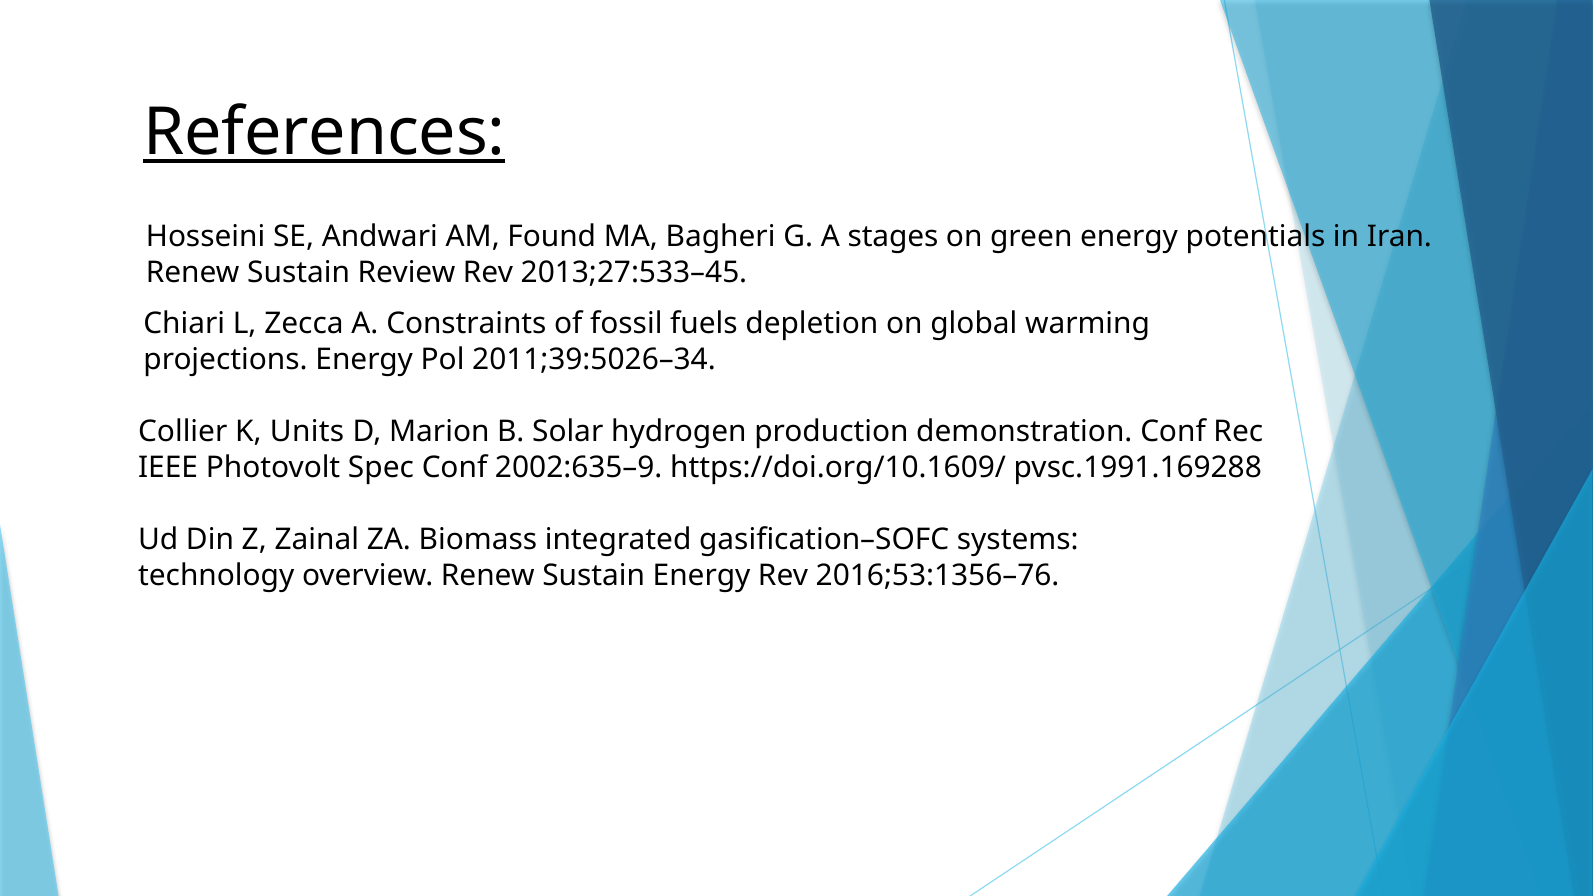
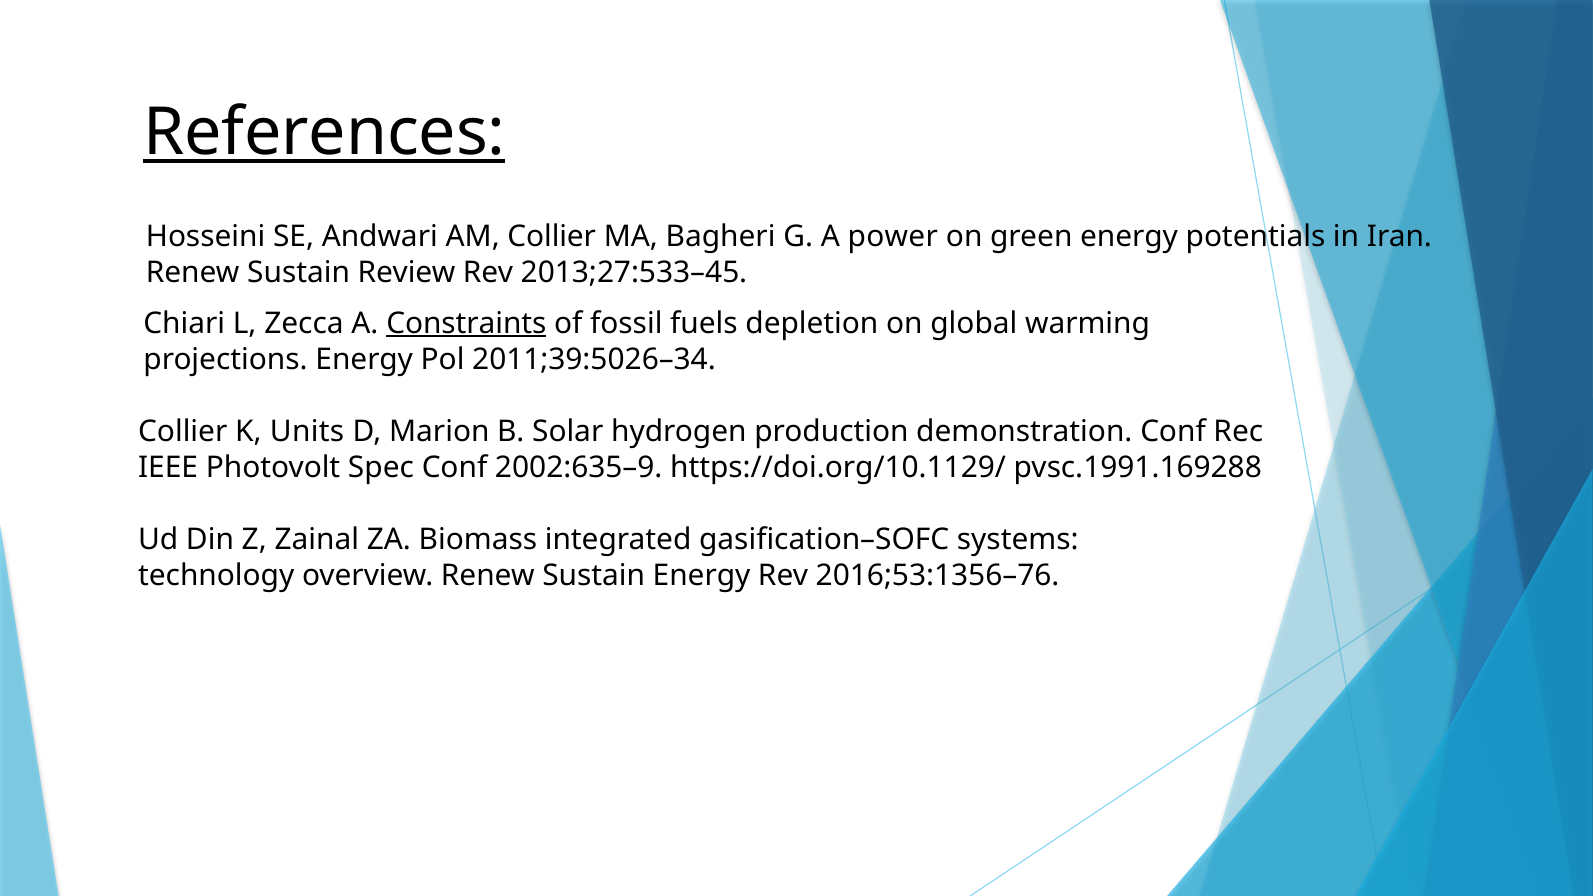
AM Found: Found -> Collier (552, 237)
stages: stages -> power (893, 237)
Constraints underline: none -> present (466, 324)
https://doi.org/10.1609/: https://doi.org/10.1609/ -> https://doi.org/10.1129/ (838, 467)
